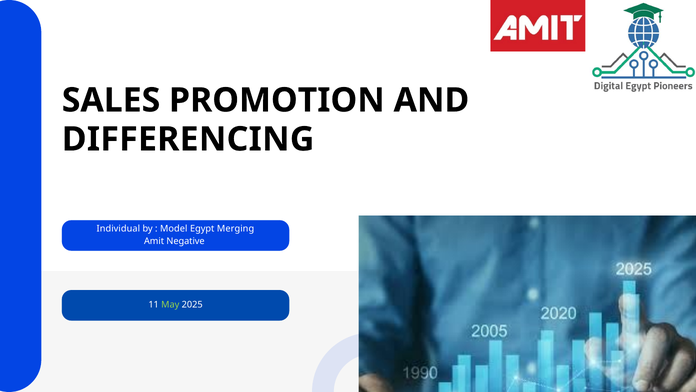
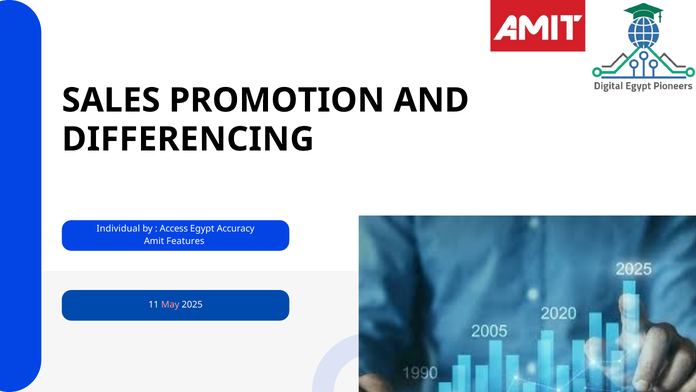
Model: Model -> Access (174, 228)
Merging: Merging -> Accuracy (236, 228)
Negative: Negative -> Features (185, 241)
May colour: light green -> pink (170, 304)
